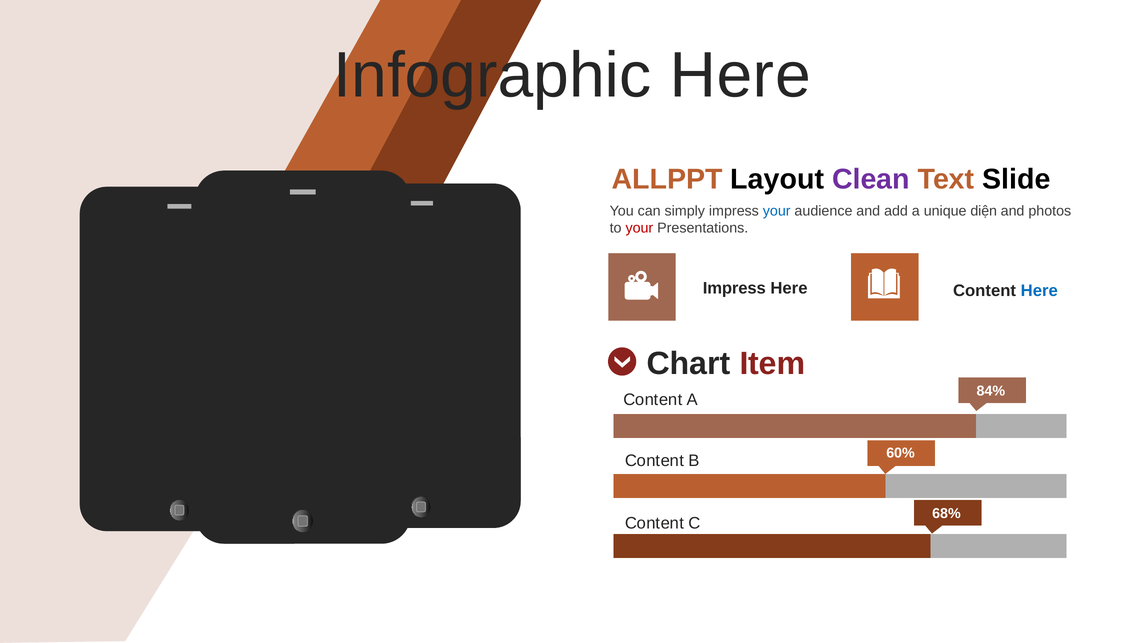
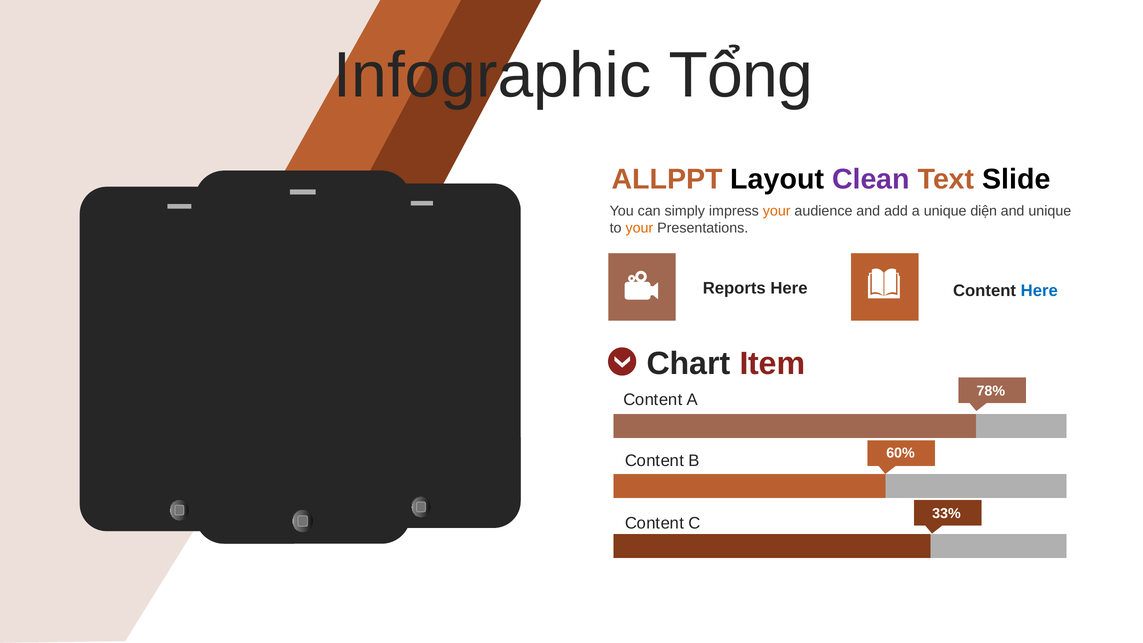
Infographic Here: Here -> Tổng (741, 76)
your colour: blue -> orange (777, 211)
and photos: photos -> unique (1050, 211)
your colour: red -> orange (639, 228)
Impress: Impress -> Reports (734, 288)
84%: 84% -> 78% (991, 391)
68%: 68% -> 33% (946, 514)
